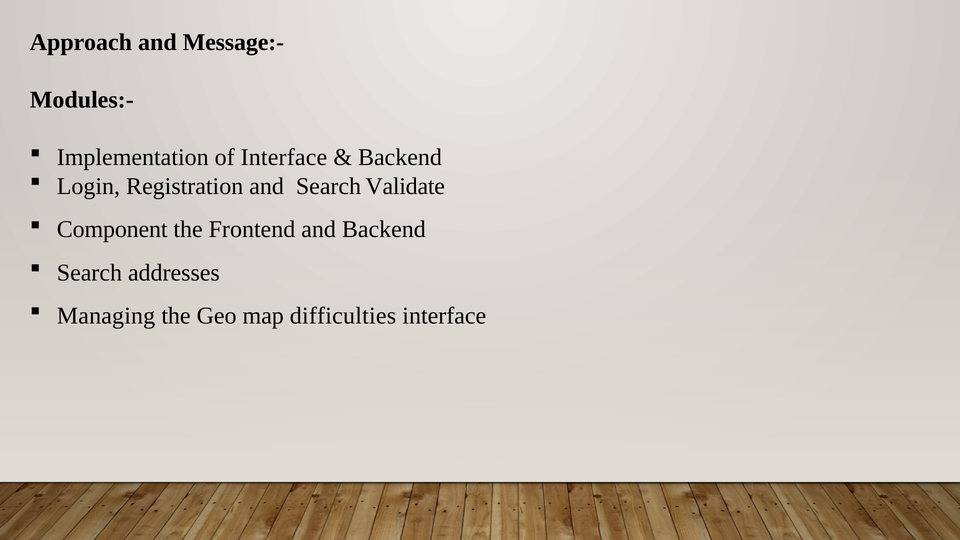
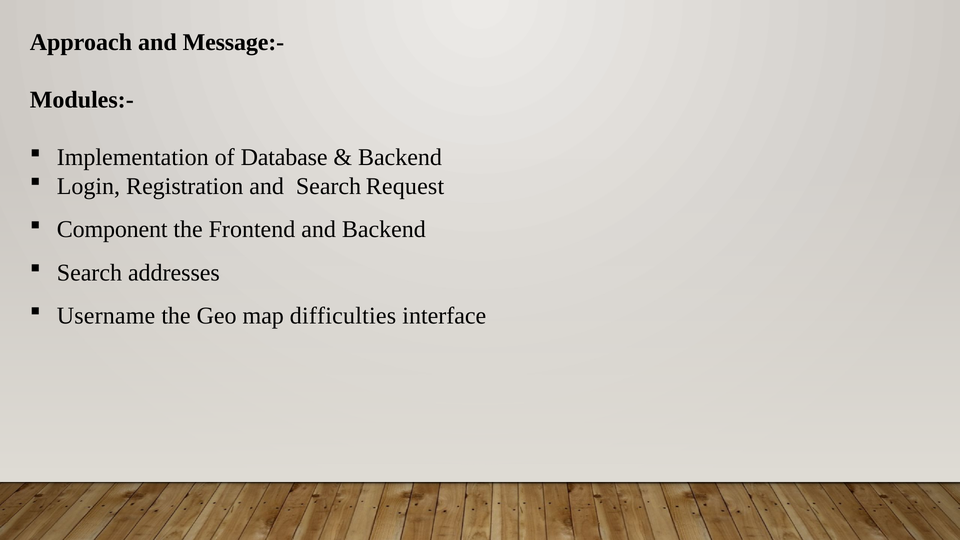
of Interface: Interface -> Database (284, 158)
Validate: Validate -> Request (405, 186)
Managing: Managing -> Username (106, 316)
